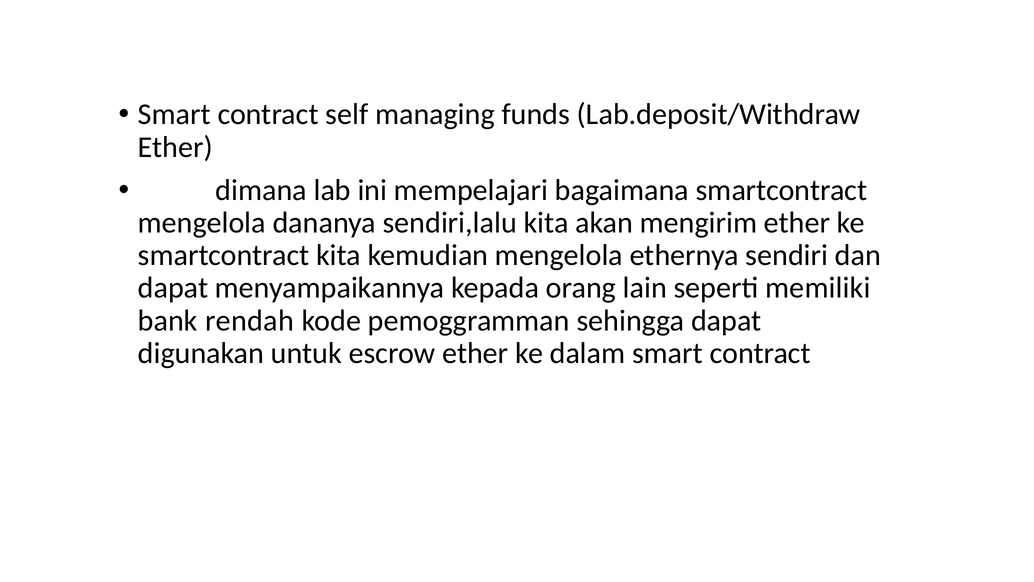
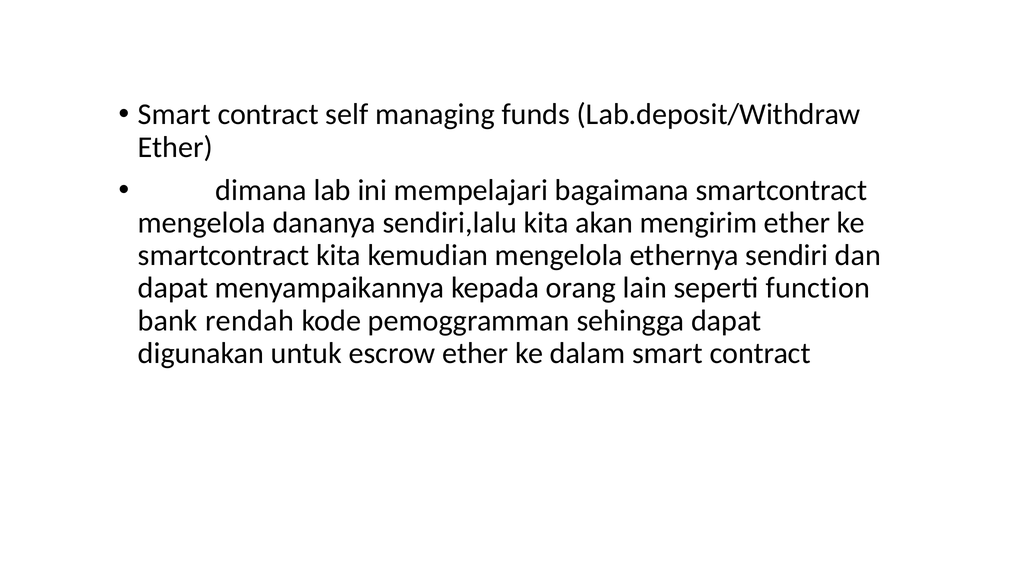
memiliki: memiliki -> function (818, 288)
